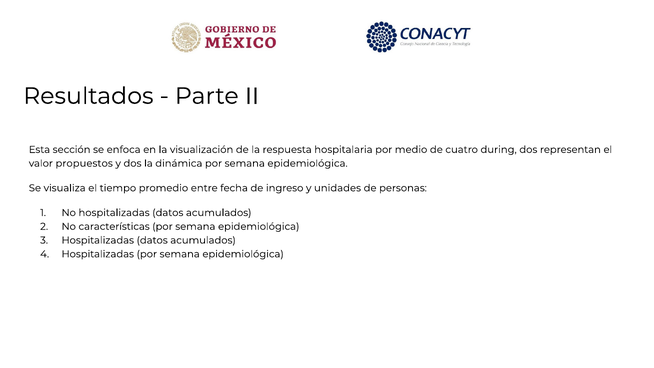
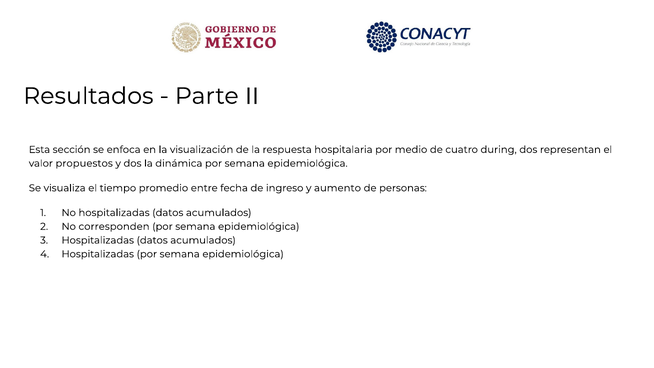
unidades: unidades -> aumento (337, 188)
características: características -> corresponden (114, 226)
